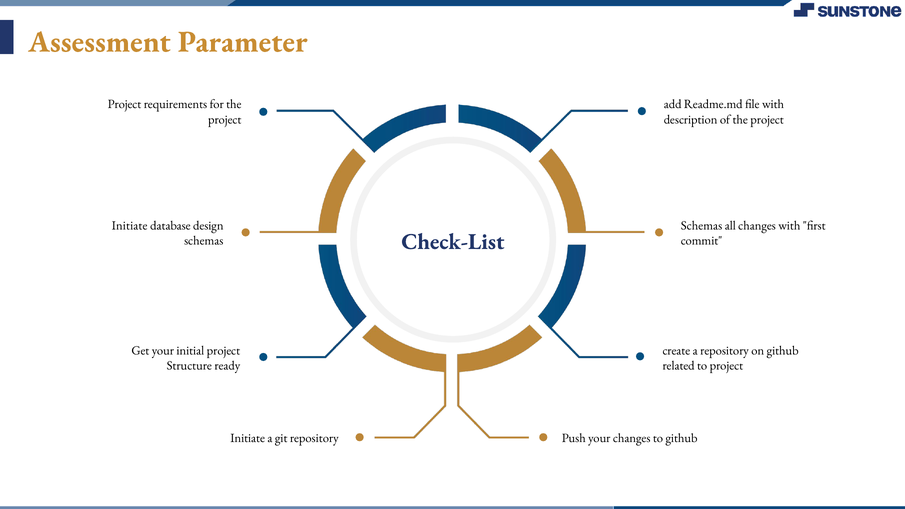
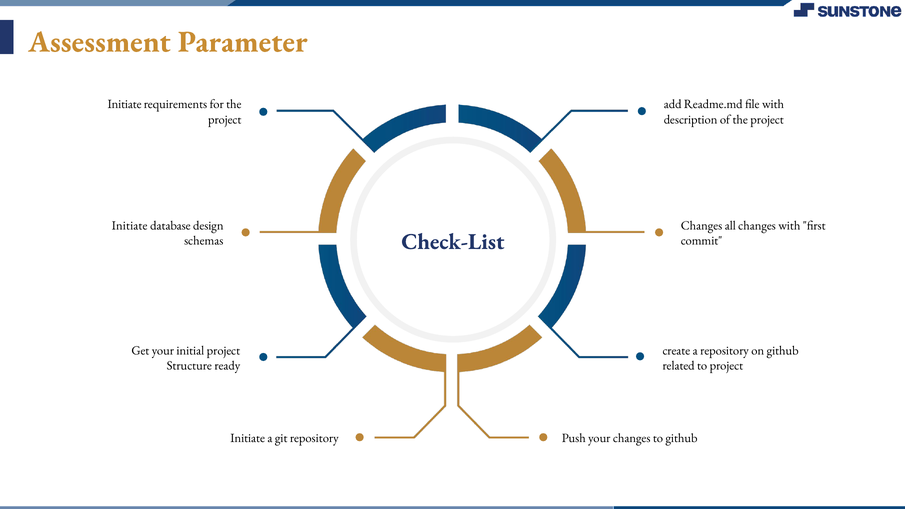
Project: Project -> Initiate (125, 104)
Schemas: Schemas -> Changes (702, 226)
